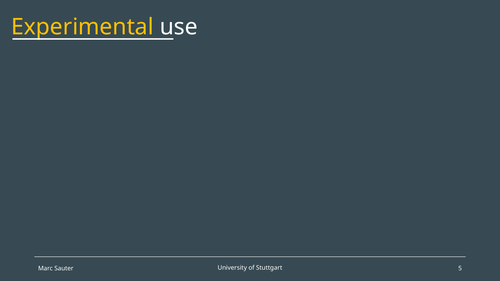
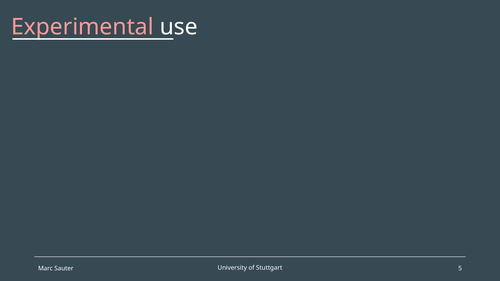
Experimental colour: yellow -> pink (82, 27)
